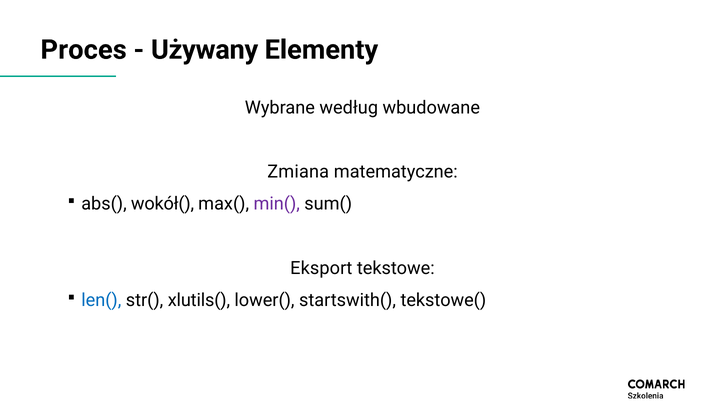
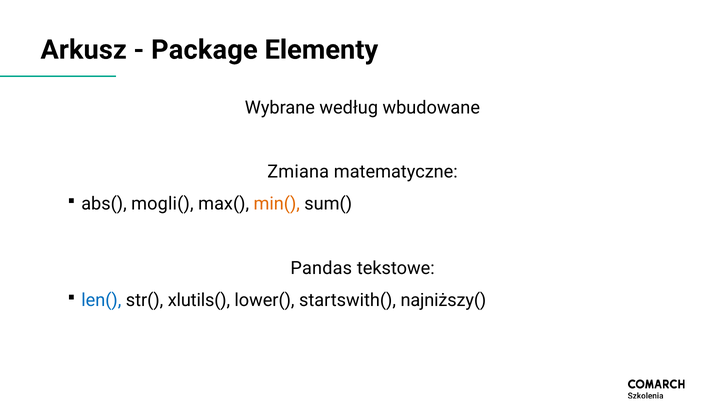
Proces: Proces -> Arkusz (84, 50)
Używany: Używany -> Package (204, 50)
wokół(: wokół( -> mogli( (162, 204)
min( colour: purple -> orange (277, 204)
Eksport: Eksport -> Pandas (321, 268)
tekstowe(: tekstowe( -> najniższy( (443, 300)
